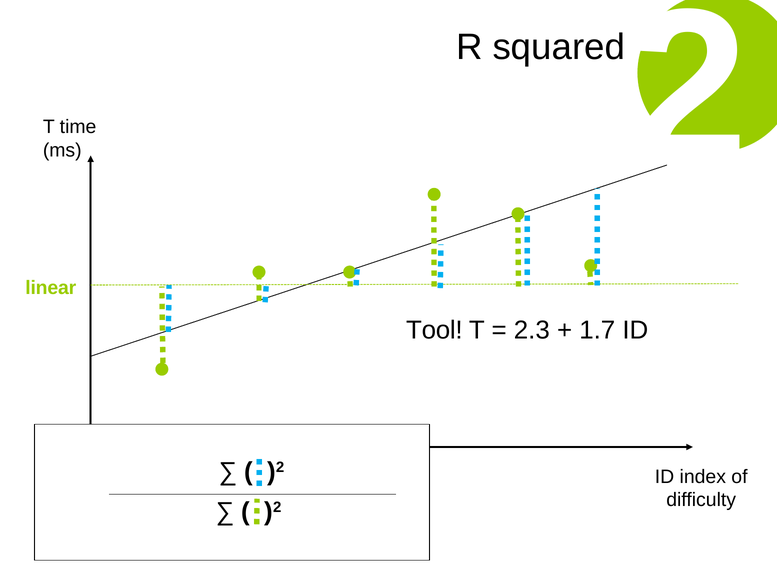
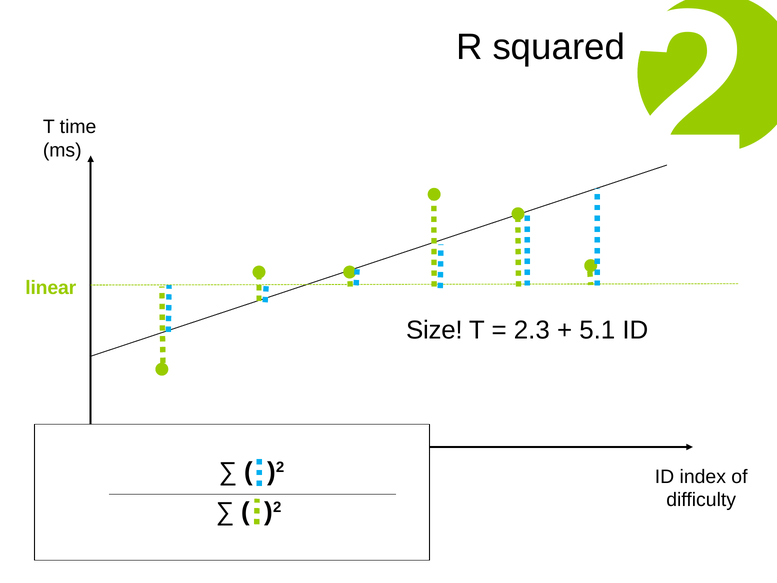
Tool: Tool -> Size (434, 330)
1.7: 1.7 -> 5.1 (597, 330)
